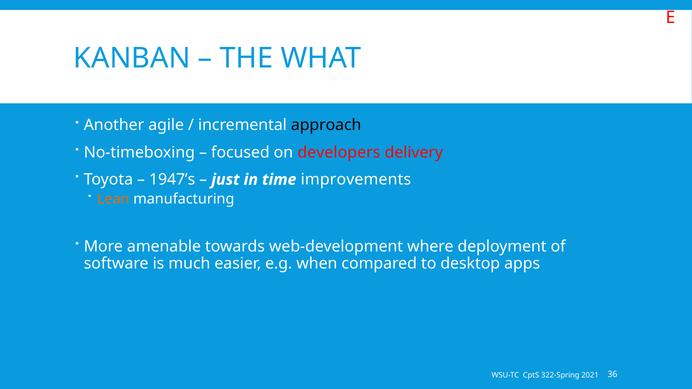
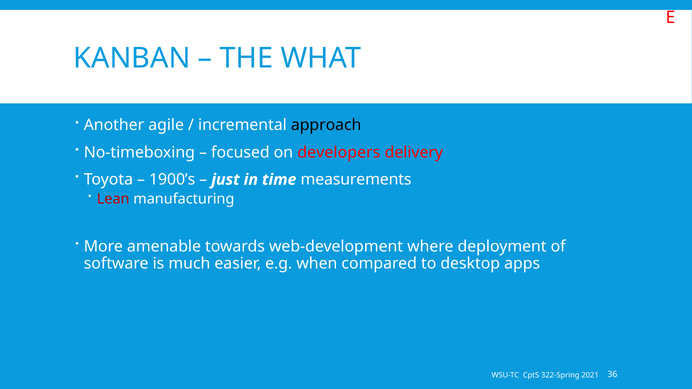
1947’s: 1947’s -> 1900’s (172, 180)
improvements: improvements -> measurements (356, 180)
Lean colour: orange -> red (113, 199)
